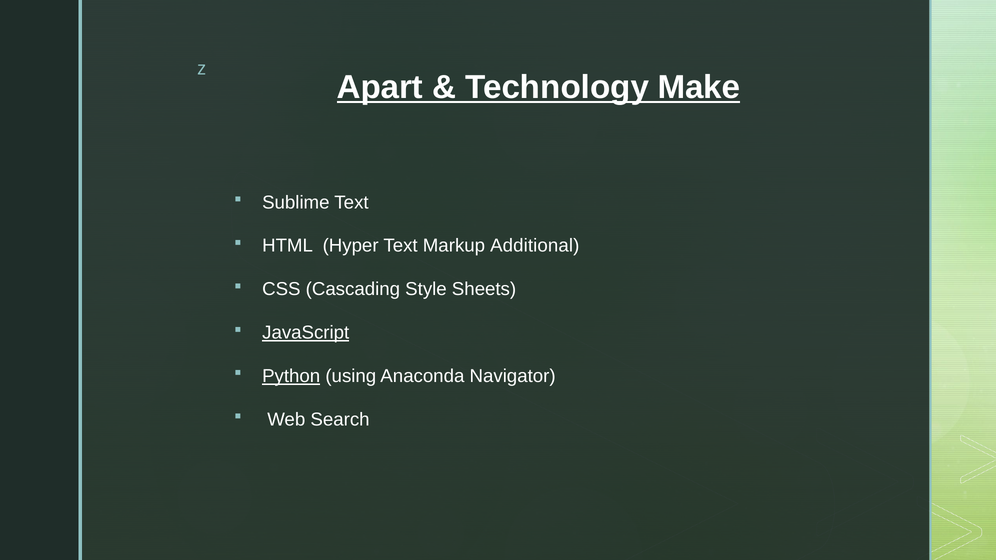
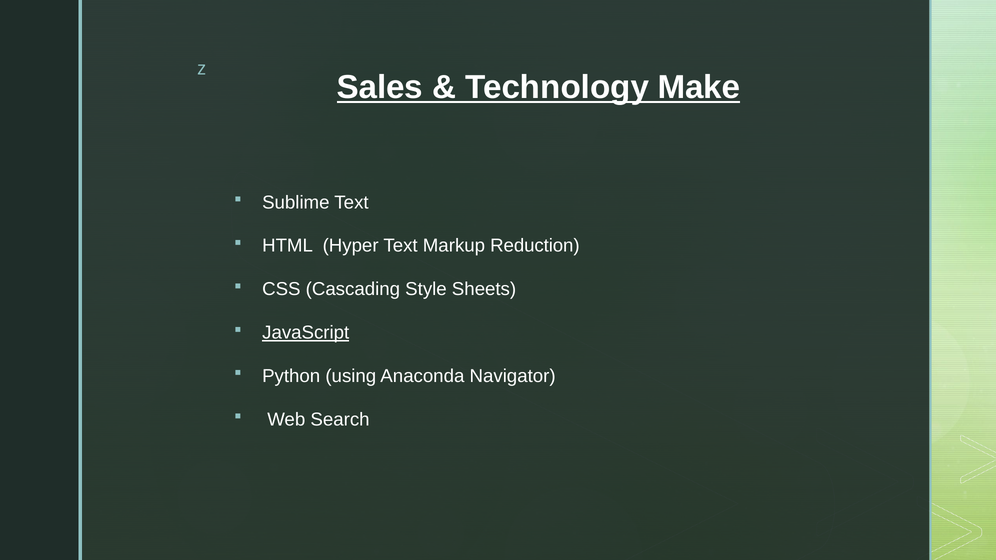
Apart: Apart -> Sales (380, 88)
Additional: Additional -> Reduction (535, 246)
Python underline: present -> none (291, 376)
